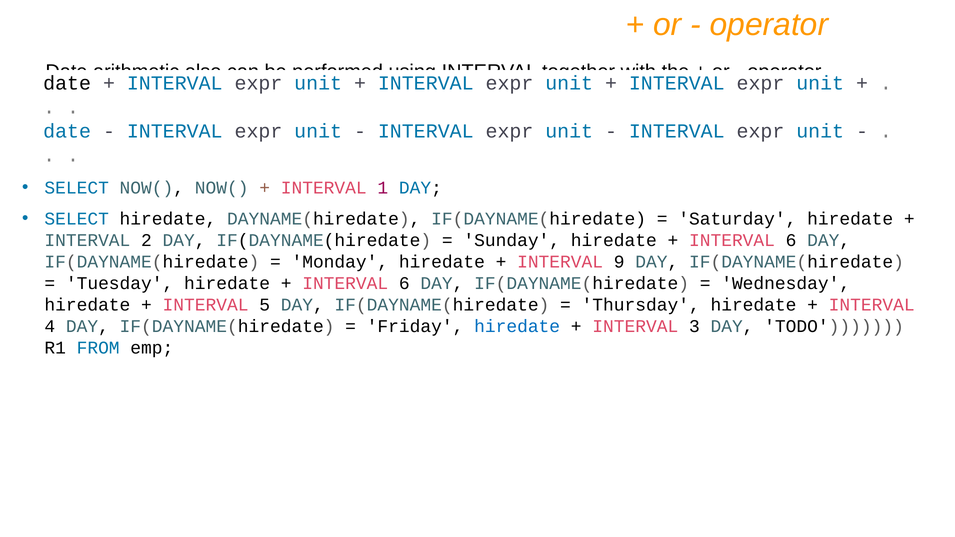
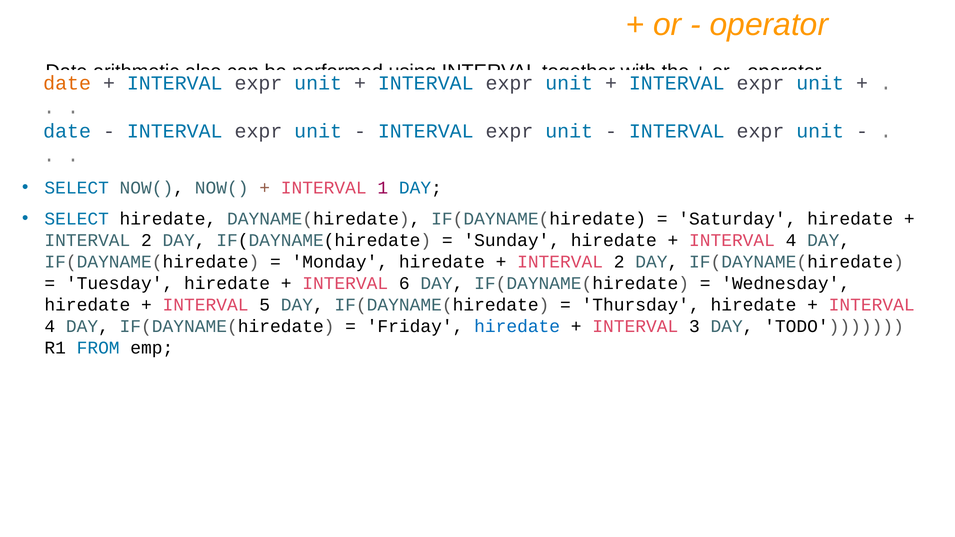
date colour: black -> orange (67, 83)
6: 6 -> 4 (791, 240)
9: 9 -> 2 (619, 262)
